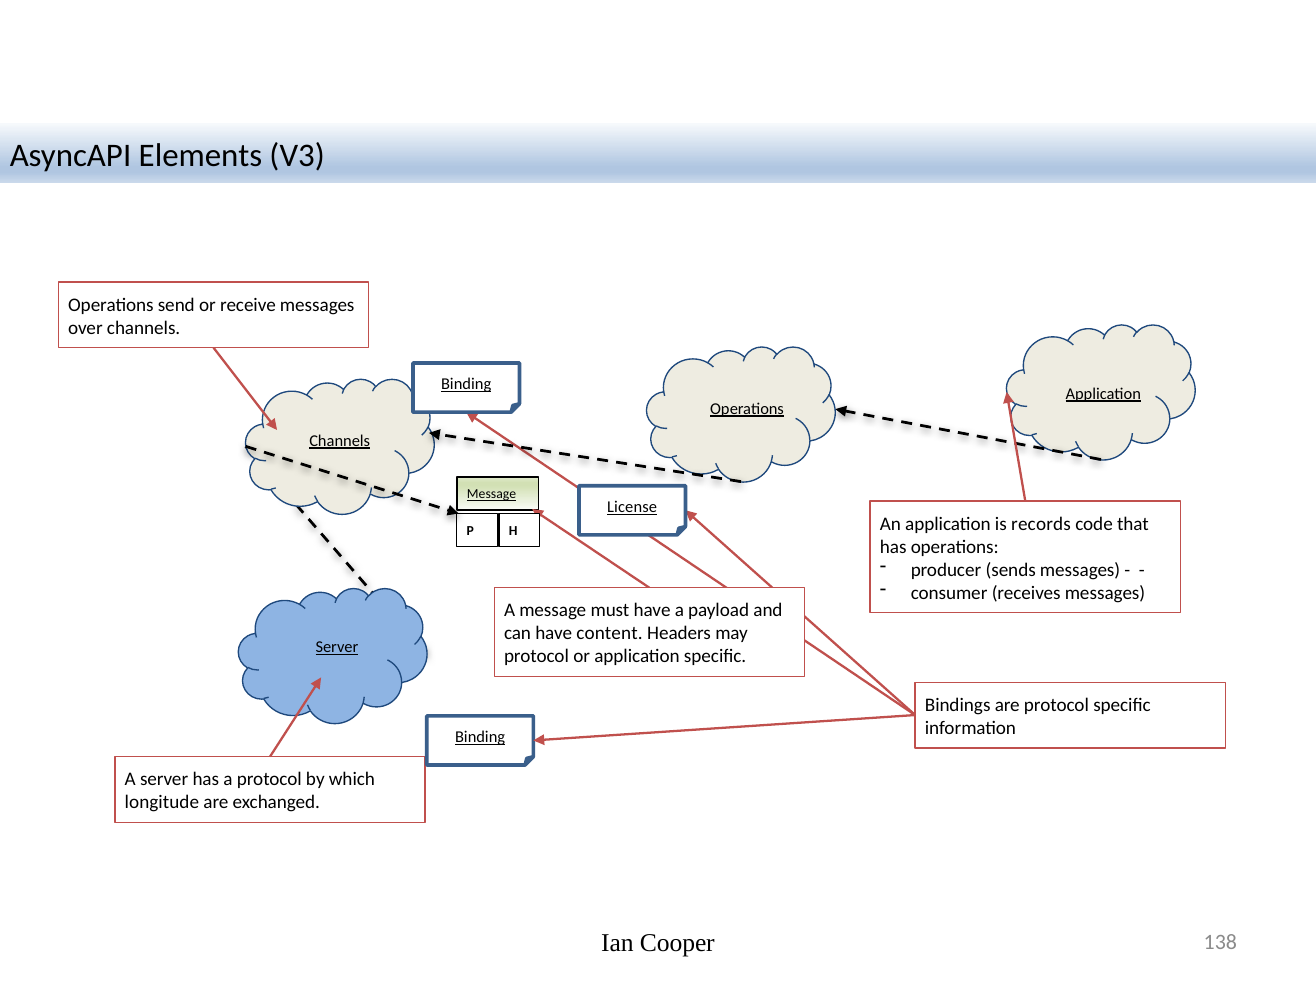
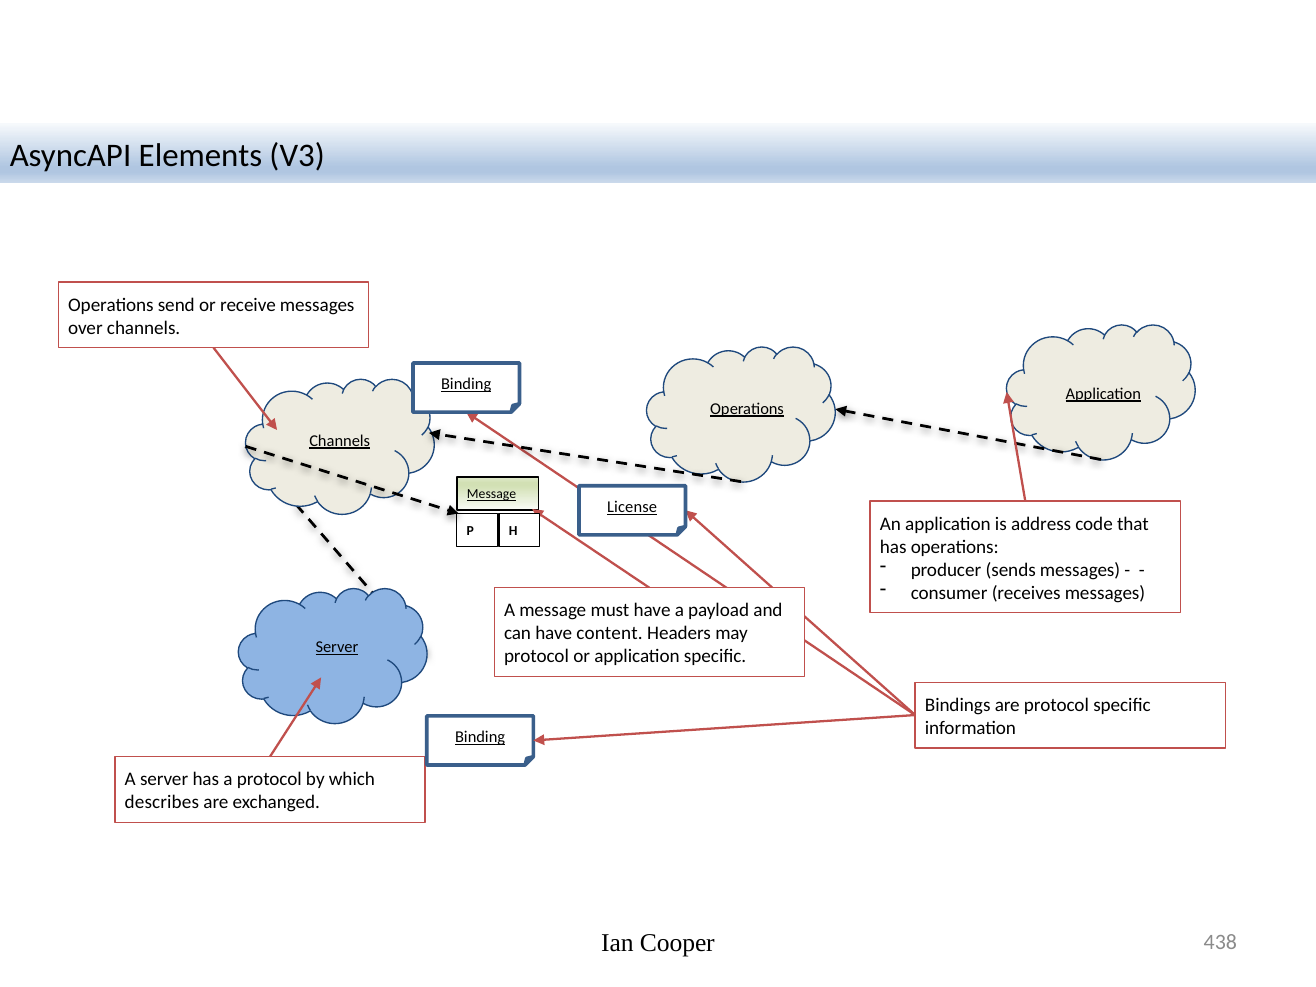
records: records -> address (1041, 524)
longitude: longitude -> describes (162, 802)
138: 138 -> 438 (1220, 942)
